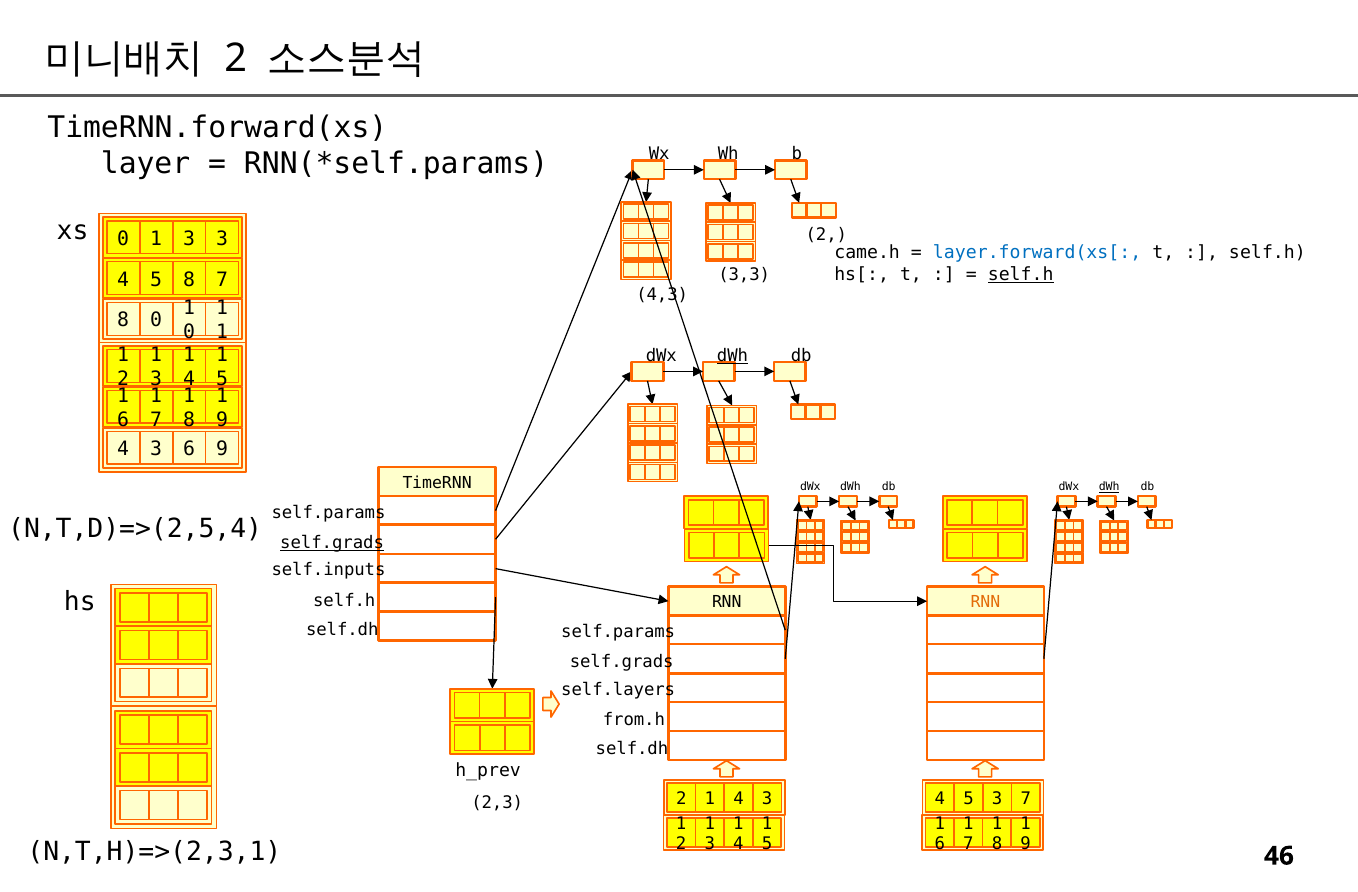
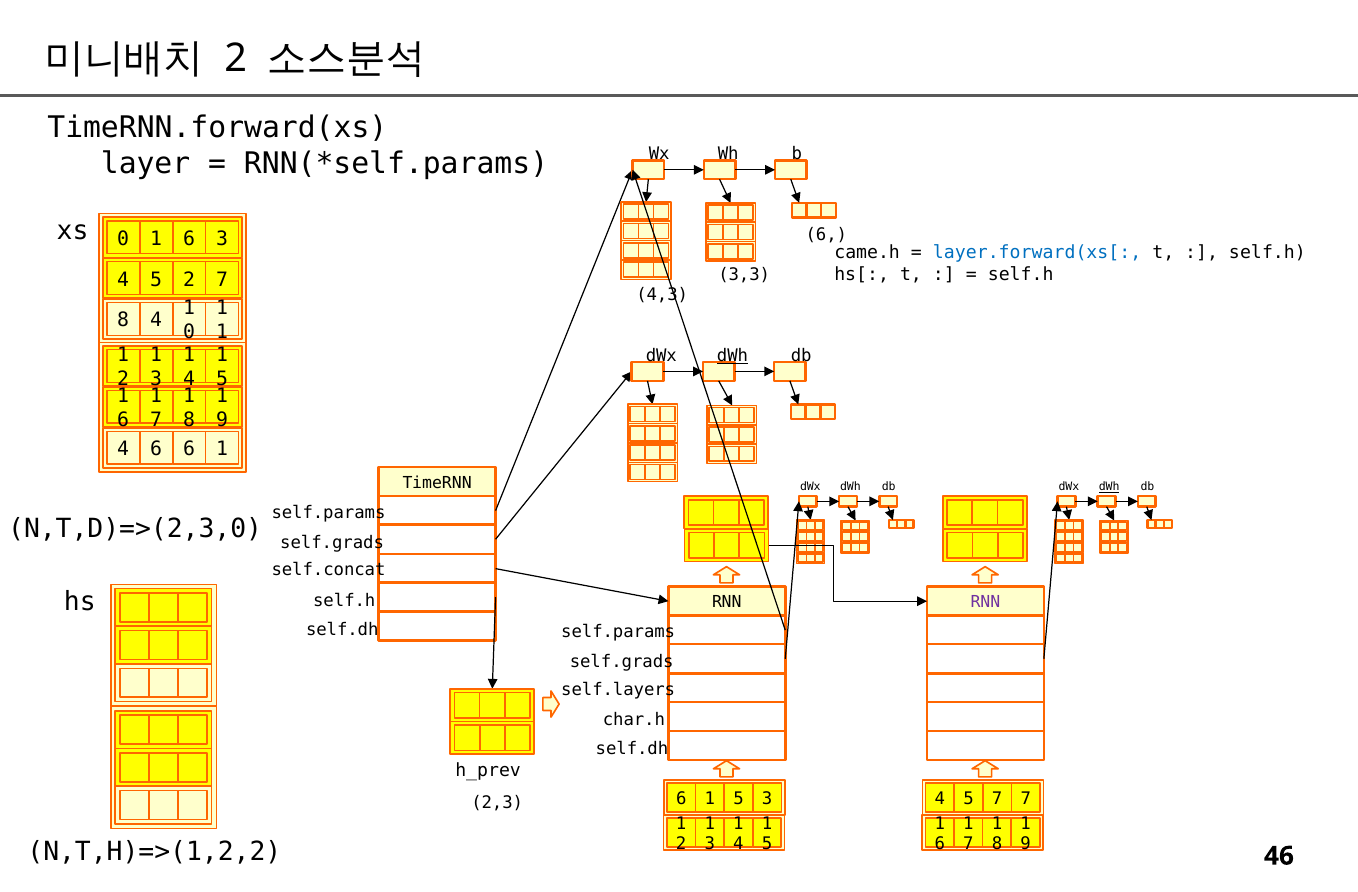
2: 2 -> 6 (826, 234)
0 1 3: 3 -> 6 (189, 239)
self.h underline: present -> none (1021, 274)
5 8: 8 -> 2 (189, 279)
8 0: 0 -> 4 (156, 320)
3: 3 -> 6 (156, 449)
9: 9 -> 1 (222, 449)
N,T,D)=>(2,5,4: N,T,D)=>(2,5,4 -> N,T,D)=>(2,3,0 (135, 528)
self.grads underline: present -> none (332, 543)
self.inputs: self.inputs -> self.concat (329, 570)
RNN colour: orange -> purple (985, 602)
from.h: from.h -> char.h (634, 720)
5 3: 3 -> 7 (997, 799)
2,3 2: 2 -> 6 (681, 799)
4: 4 -> 5 (739, 799)
N,T,H)=>(2,3,1: N,T,H)=>(2,3,1 -> N,T,H)=>(1,2,2 (154, 852)
